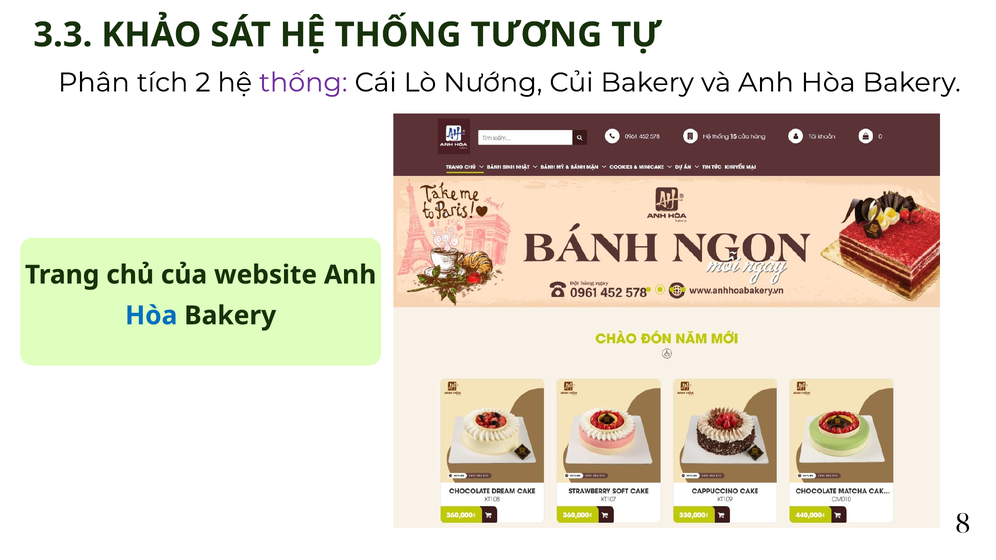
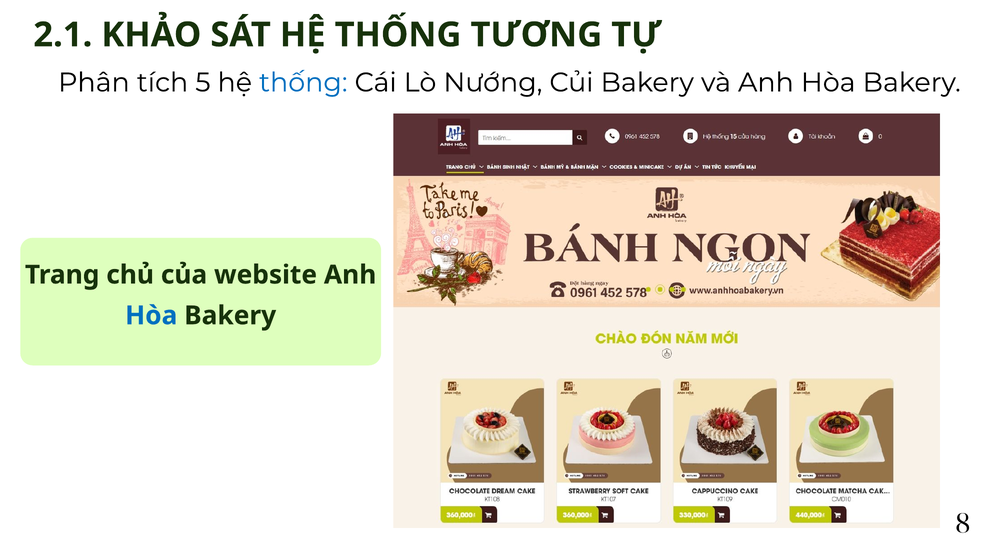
3.3: 3.3 -> 2.1 (63, 35)
2: 2 -> 5 (203, 83)
thống colour: purple -> blue (303, 83)
